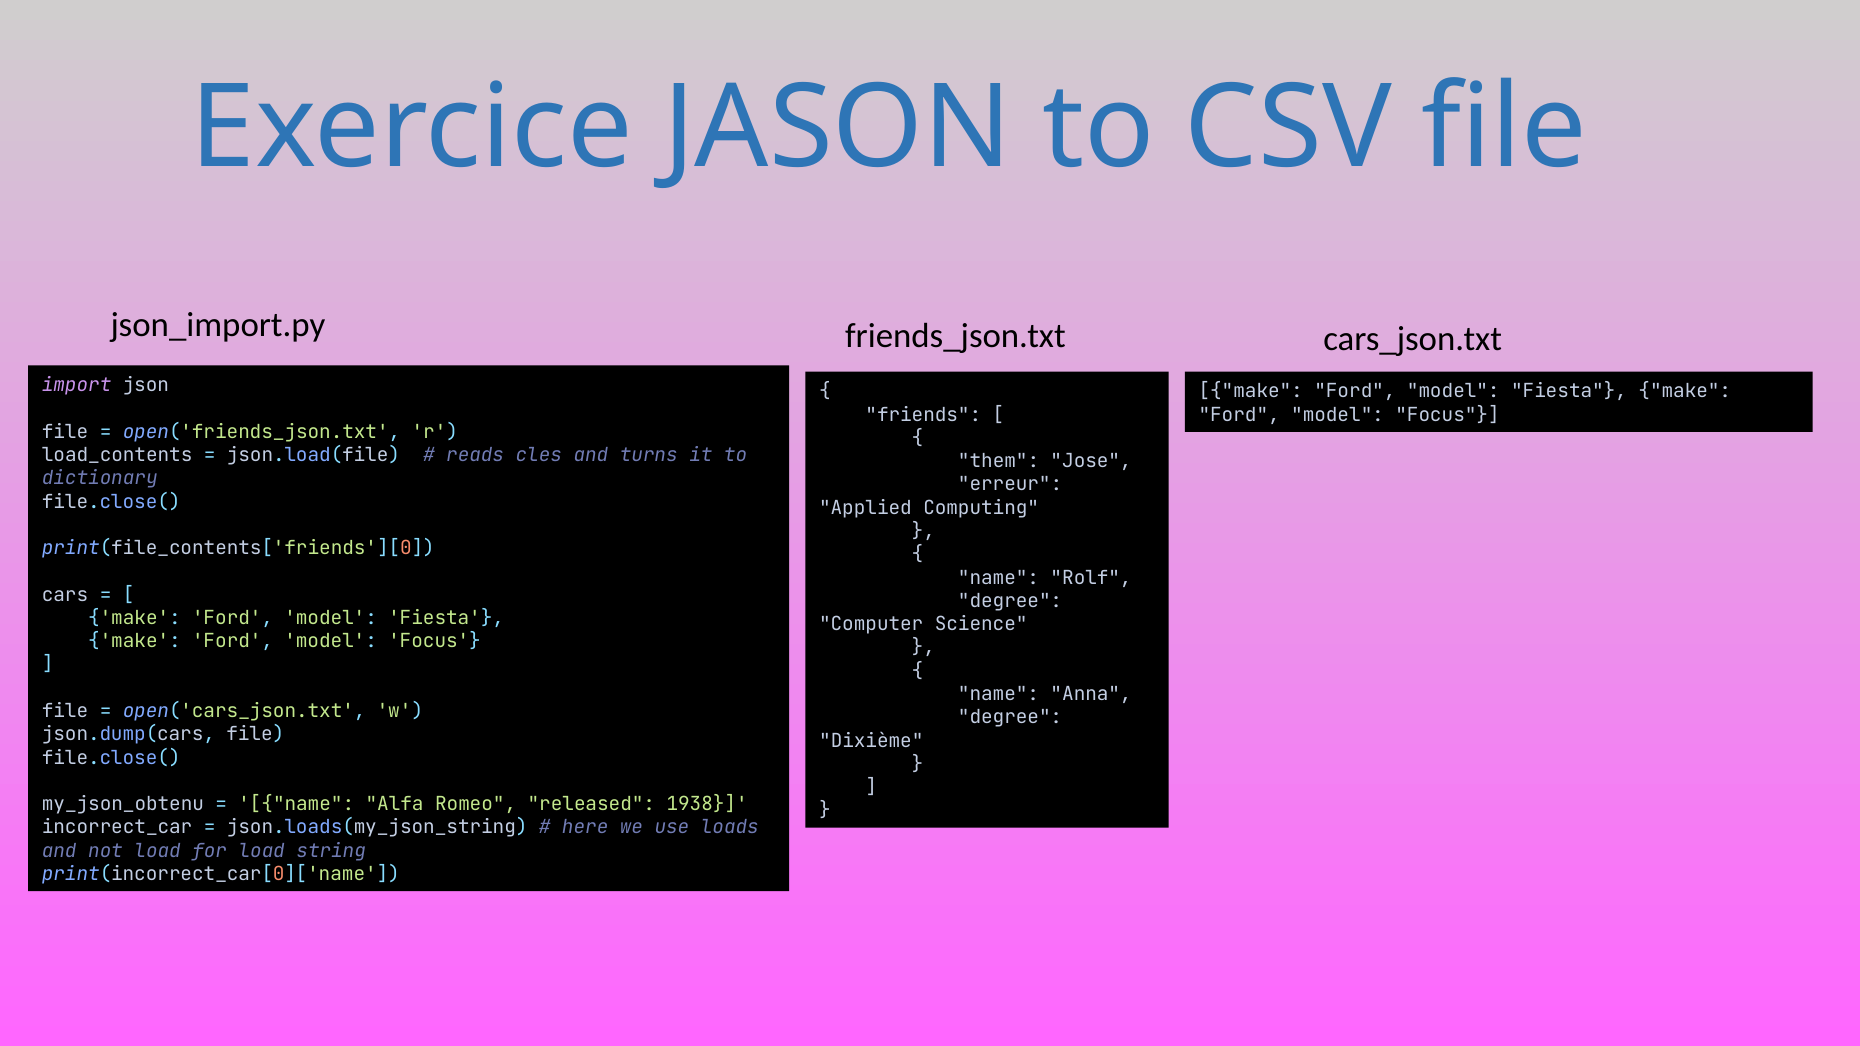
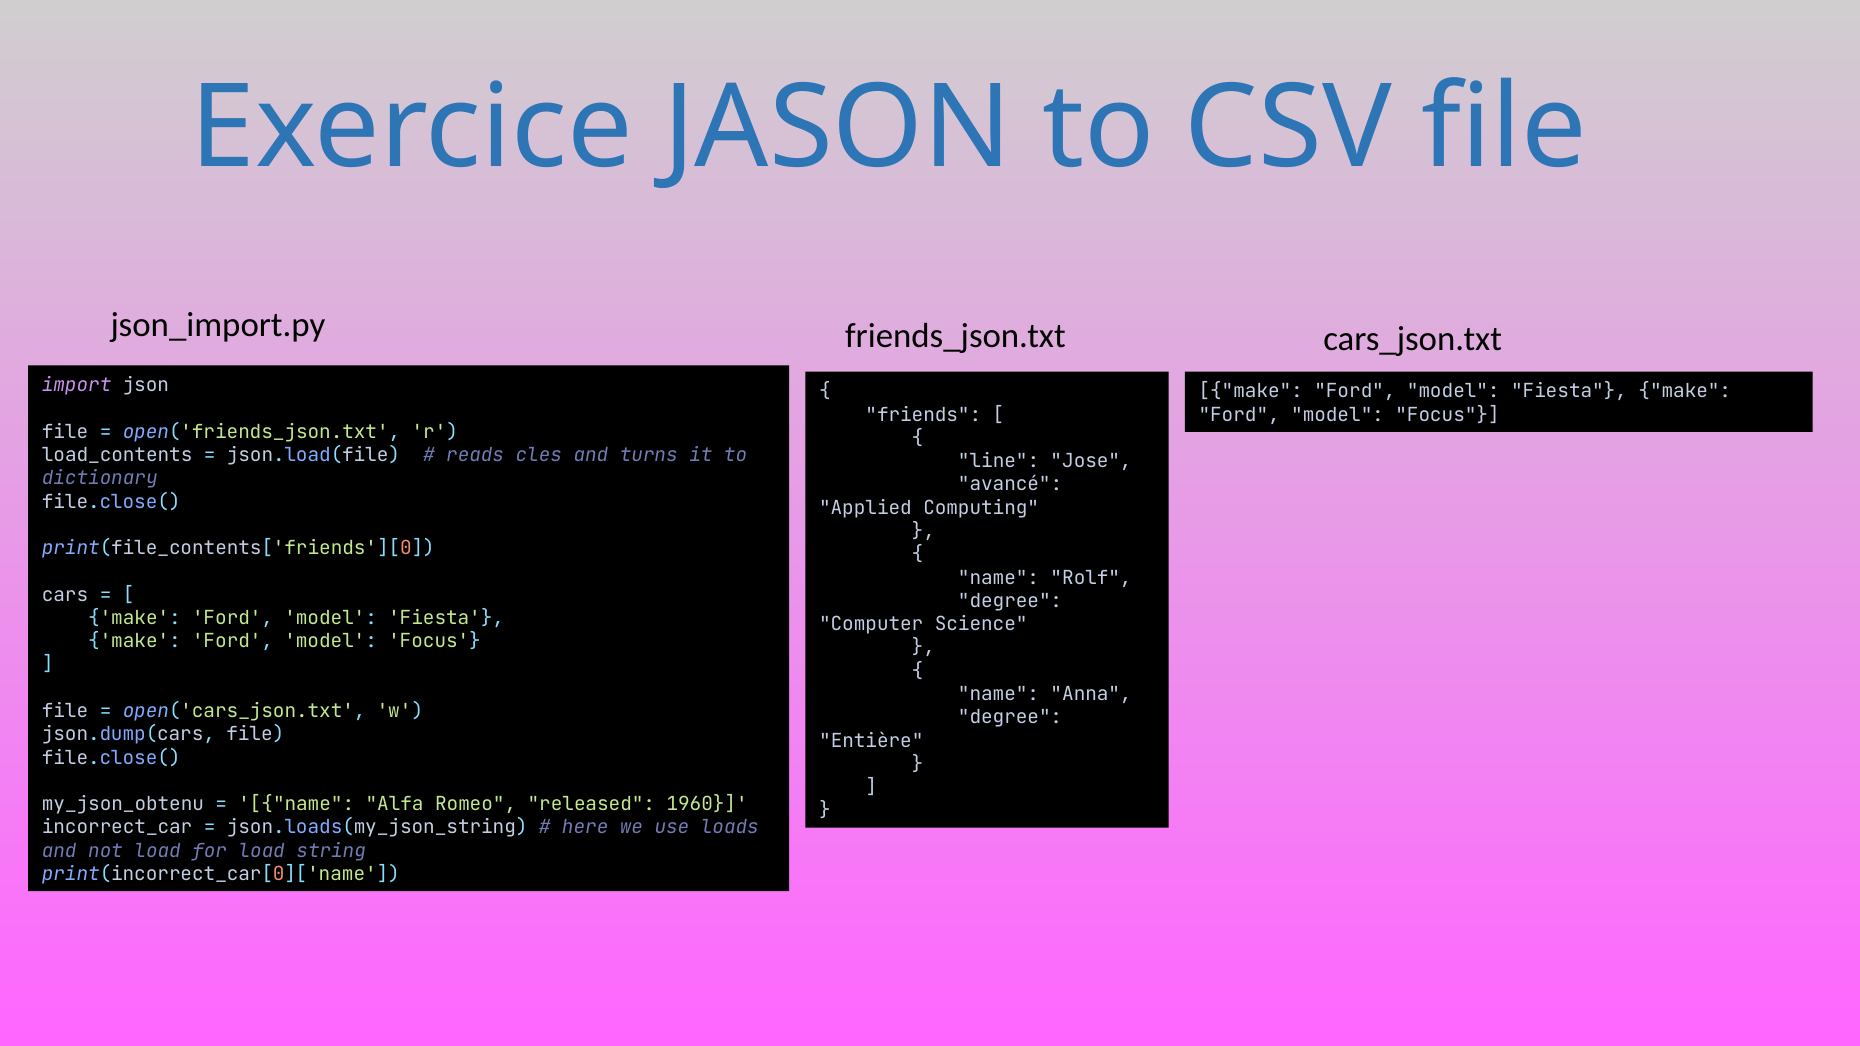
them: them -> line (999, 461)
erreur: erreur -> avancé (1010, 485)
Dixième: Dixième -> Entière (871, 741)
1938: 1938 -> 1960 (707, 804)
